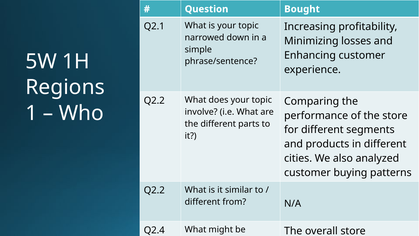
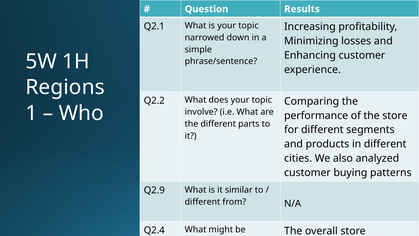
Bought: Bought -> Results (302, 9)
Q2.2: Q2.2 -> Q2.9 (154, 190)
